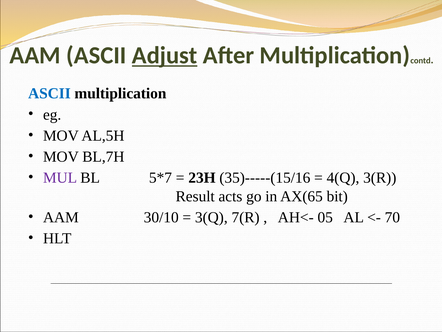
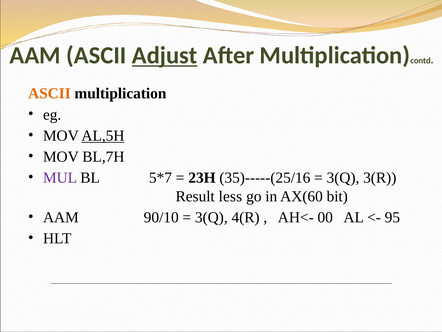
ASCII colour: blue -> orange (49, 93)
AL,5H underline: none -> present (103, 136)
35)-----(15/16: 35)-----(15/16 -> 35)-----(25/16 (265, 178)
4(Q: 4(Q -> 3(Q (343, 178)
acts: acts -> less (230, 196)
AX(65: AX(65 -> AX(60 (302, 196)
30/10: 30/10 -> 90/10 (161, 217)
7(R: 7(R -> 4(R (246, 217)
05: 05 -> 00 (325, 217)
70: 70 -> 95 (392, 217)
